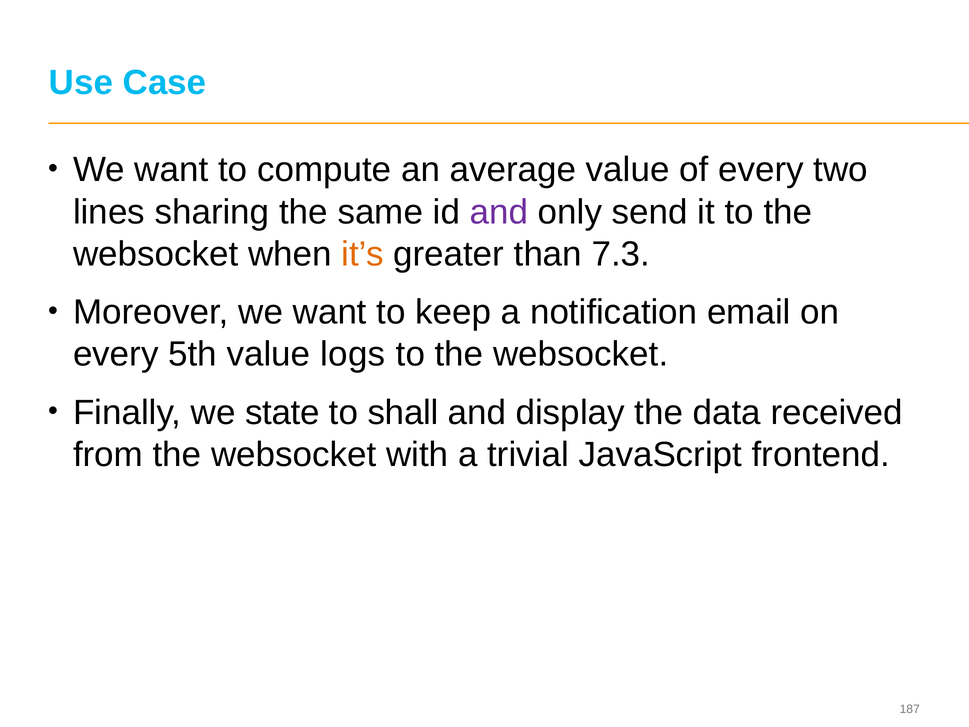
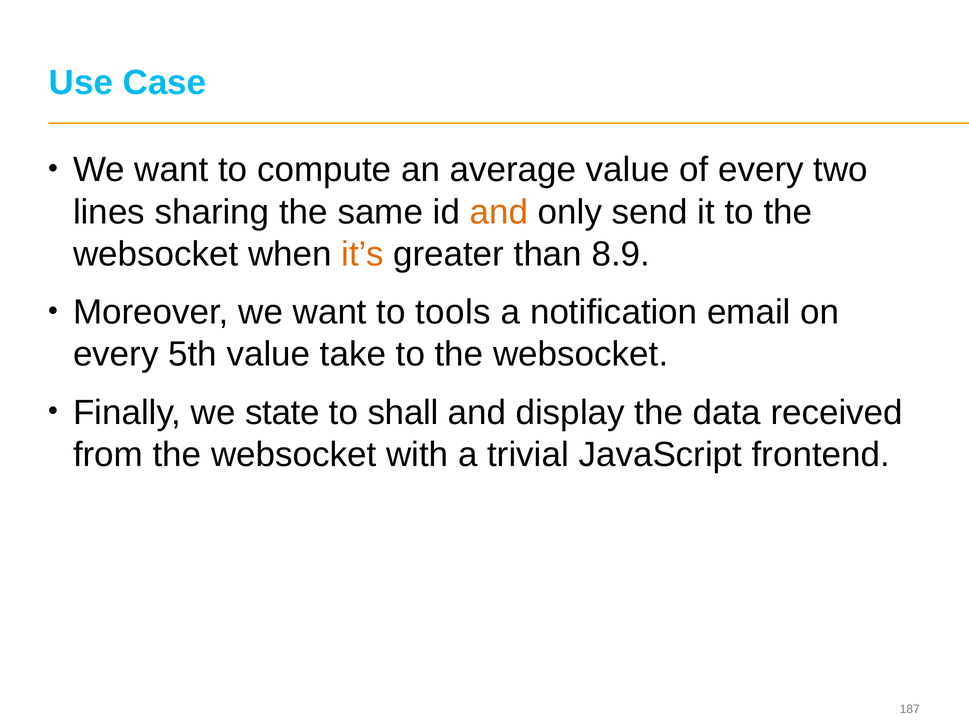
and colour: purple -> orange (499, 212)
7.3: 7.3 -> 8.9 (621, 254)
keep: keep -> tools (453, 312)
logs: logs -> take (353, 354)
